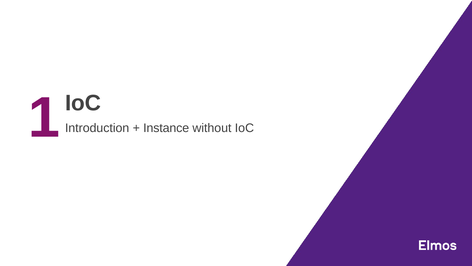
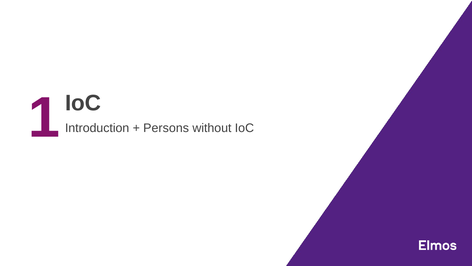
Instance: Instance -> Persons (166, 128)
